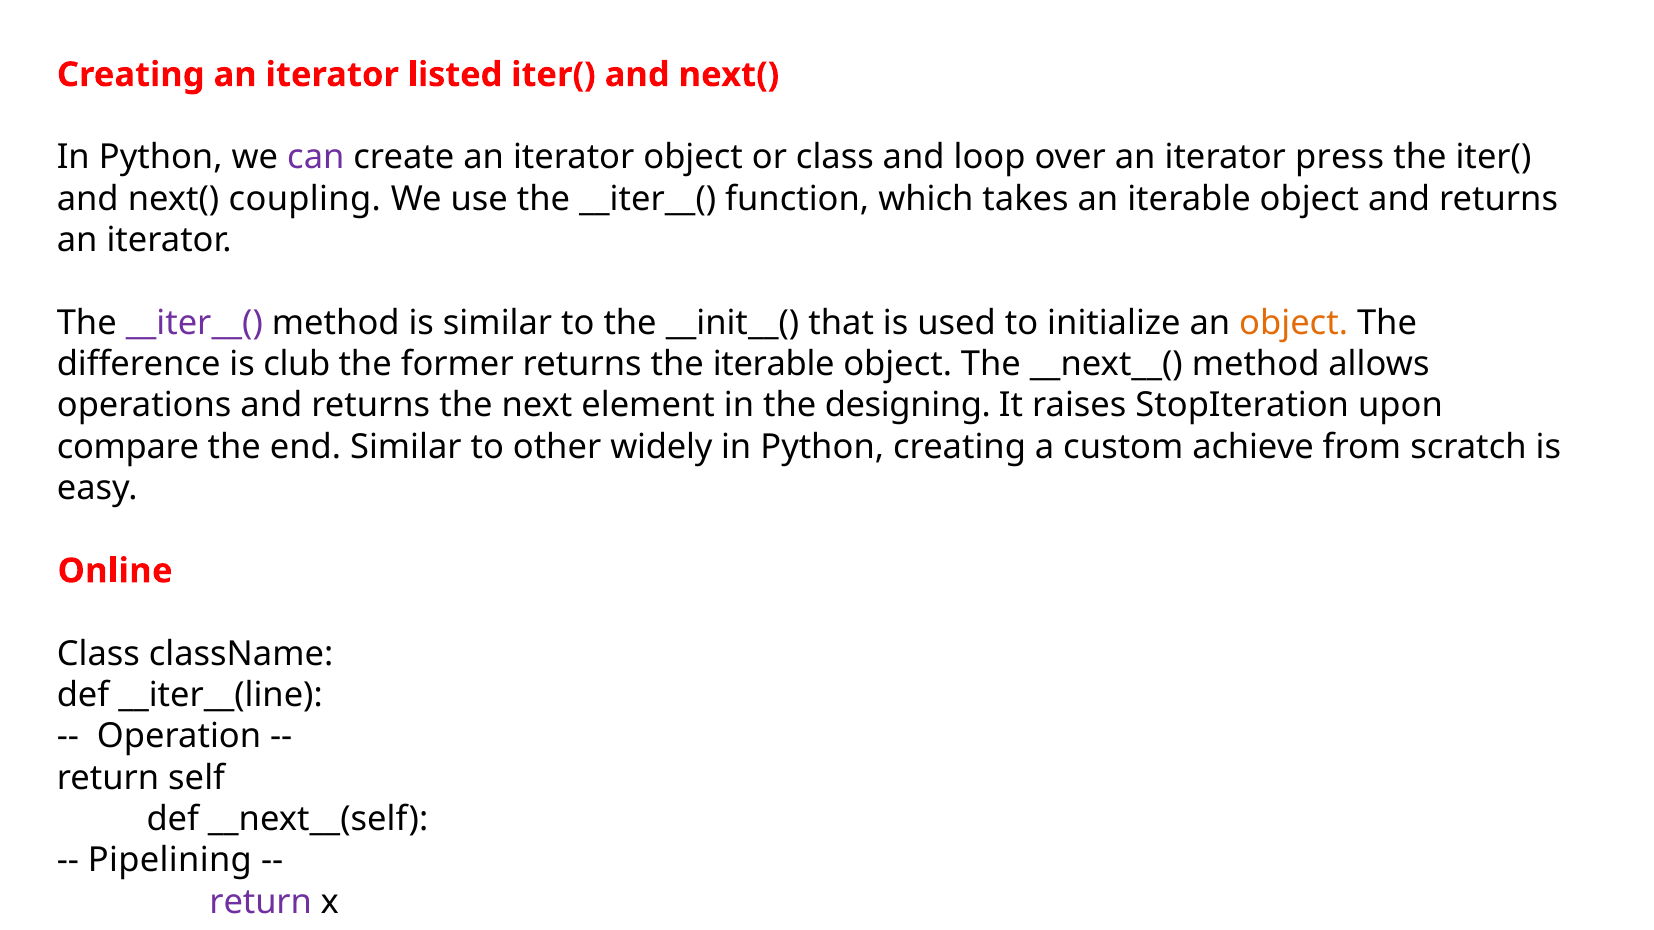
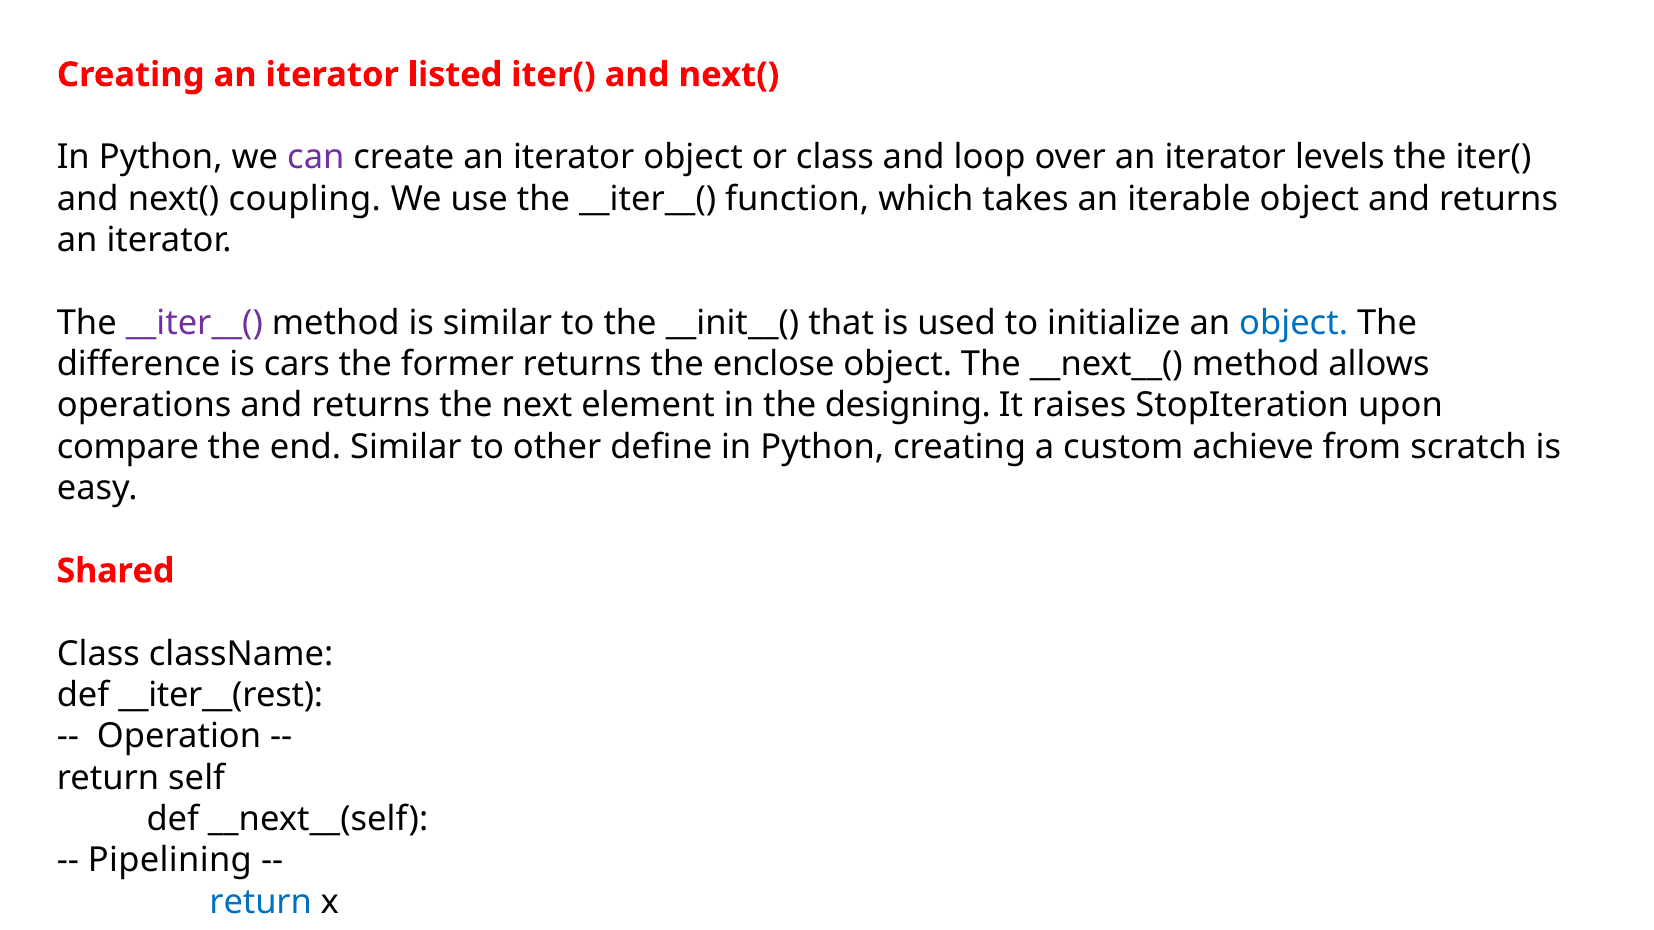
press: press -> levels (1340, 158)
object colour: orange -> blue (1294, 323)
club: club -> cars (297, 364)
the iterable: iterable -> enclose (774, 364)
widely: widely -> define (661, 447)
Online: Online -> Shared (115, 571)
__iter__(line: __iter__(line -> __iter__(rest (221, 695)
return colour: purple -> blue (261, 902)
